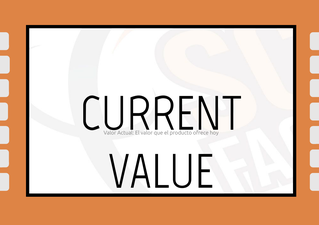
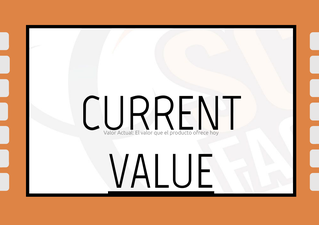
VALUE underline: none -> present (161, 172)
